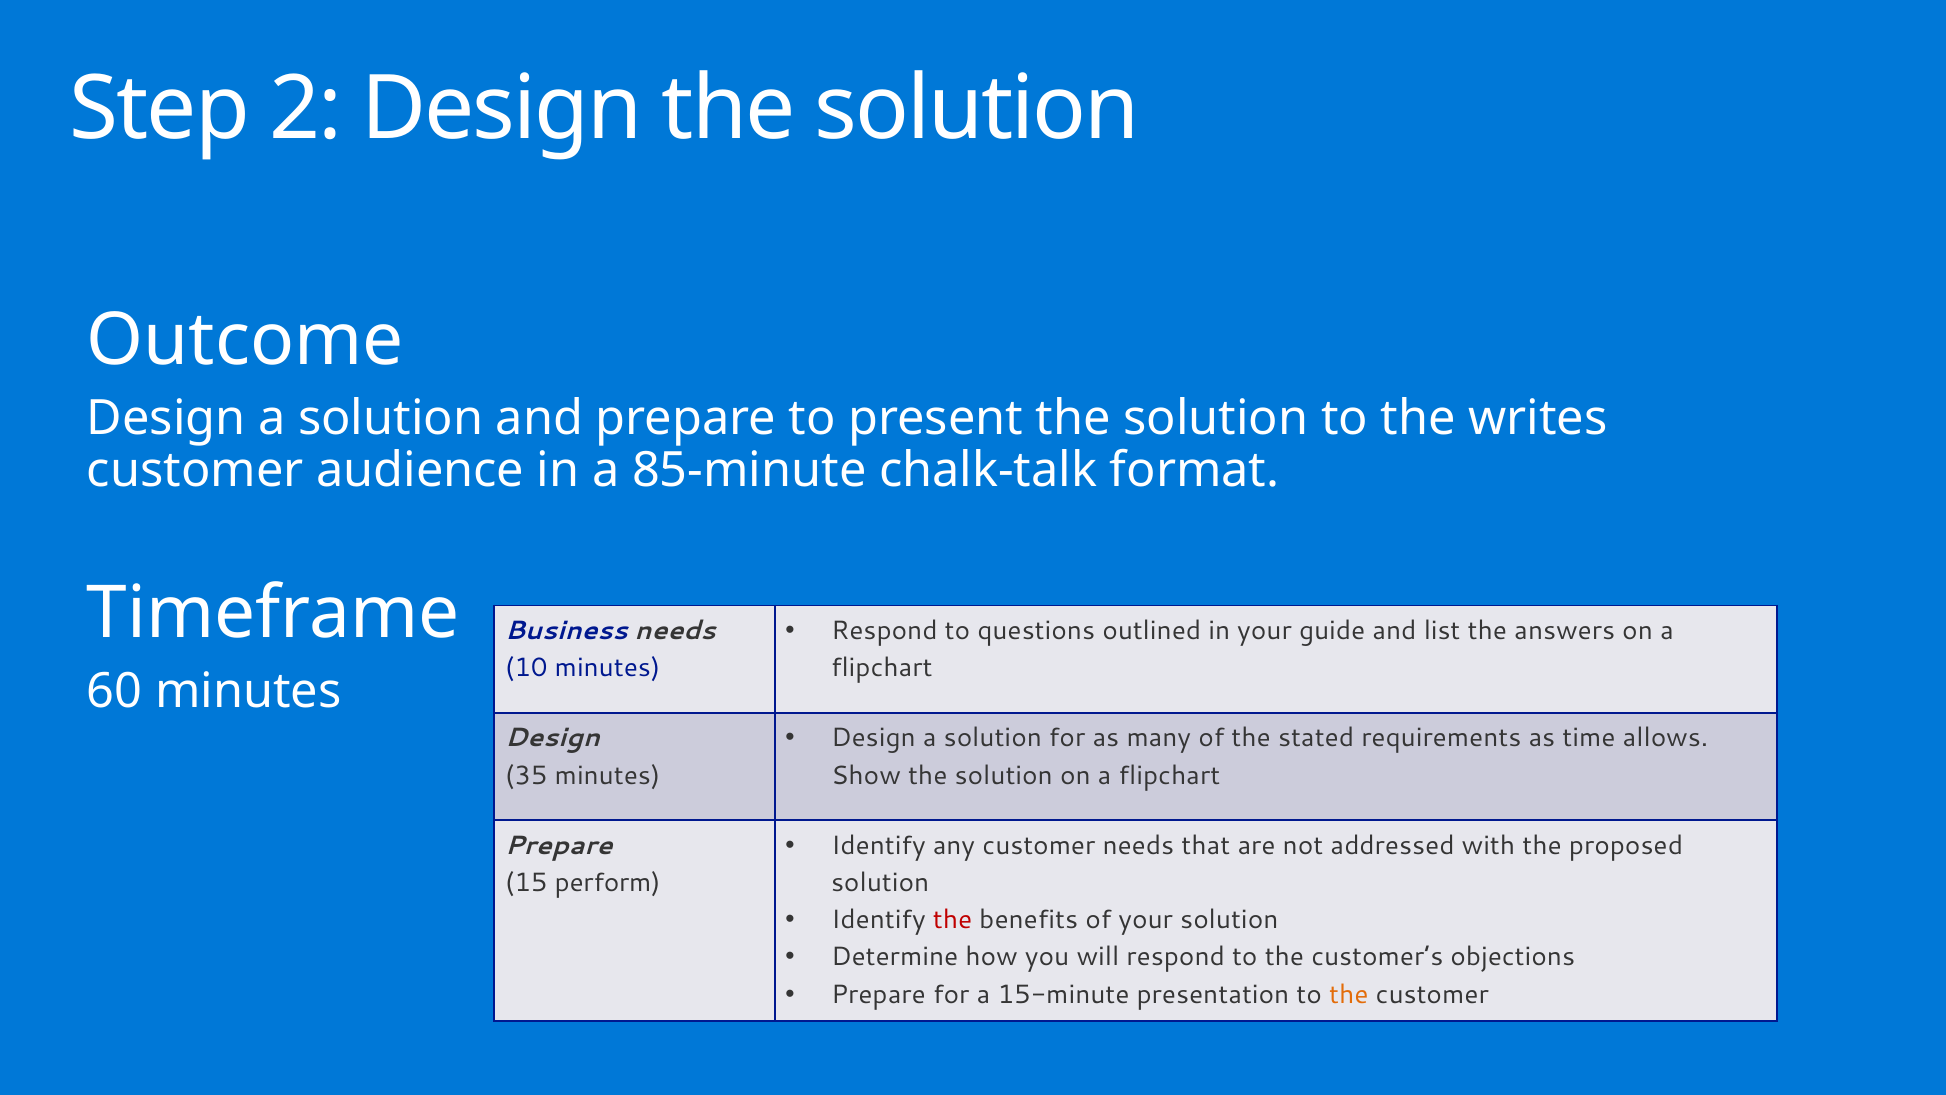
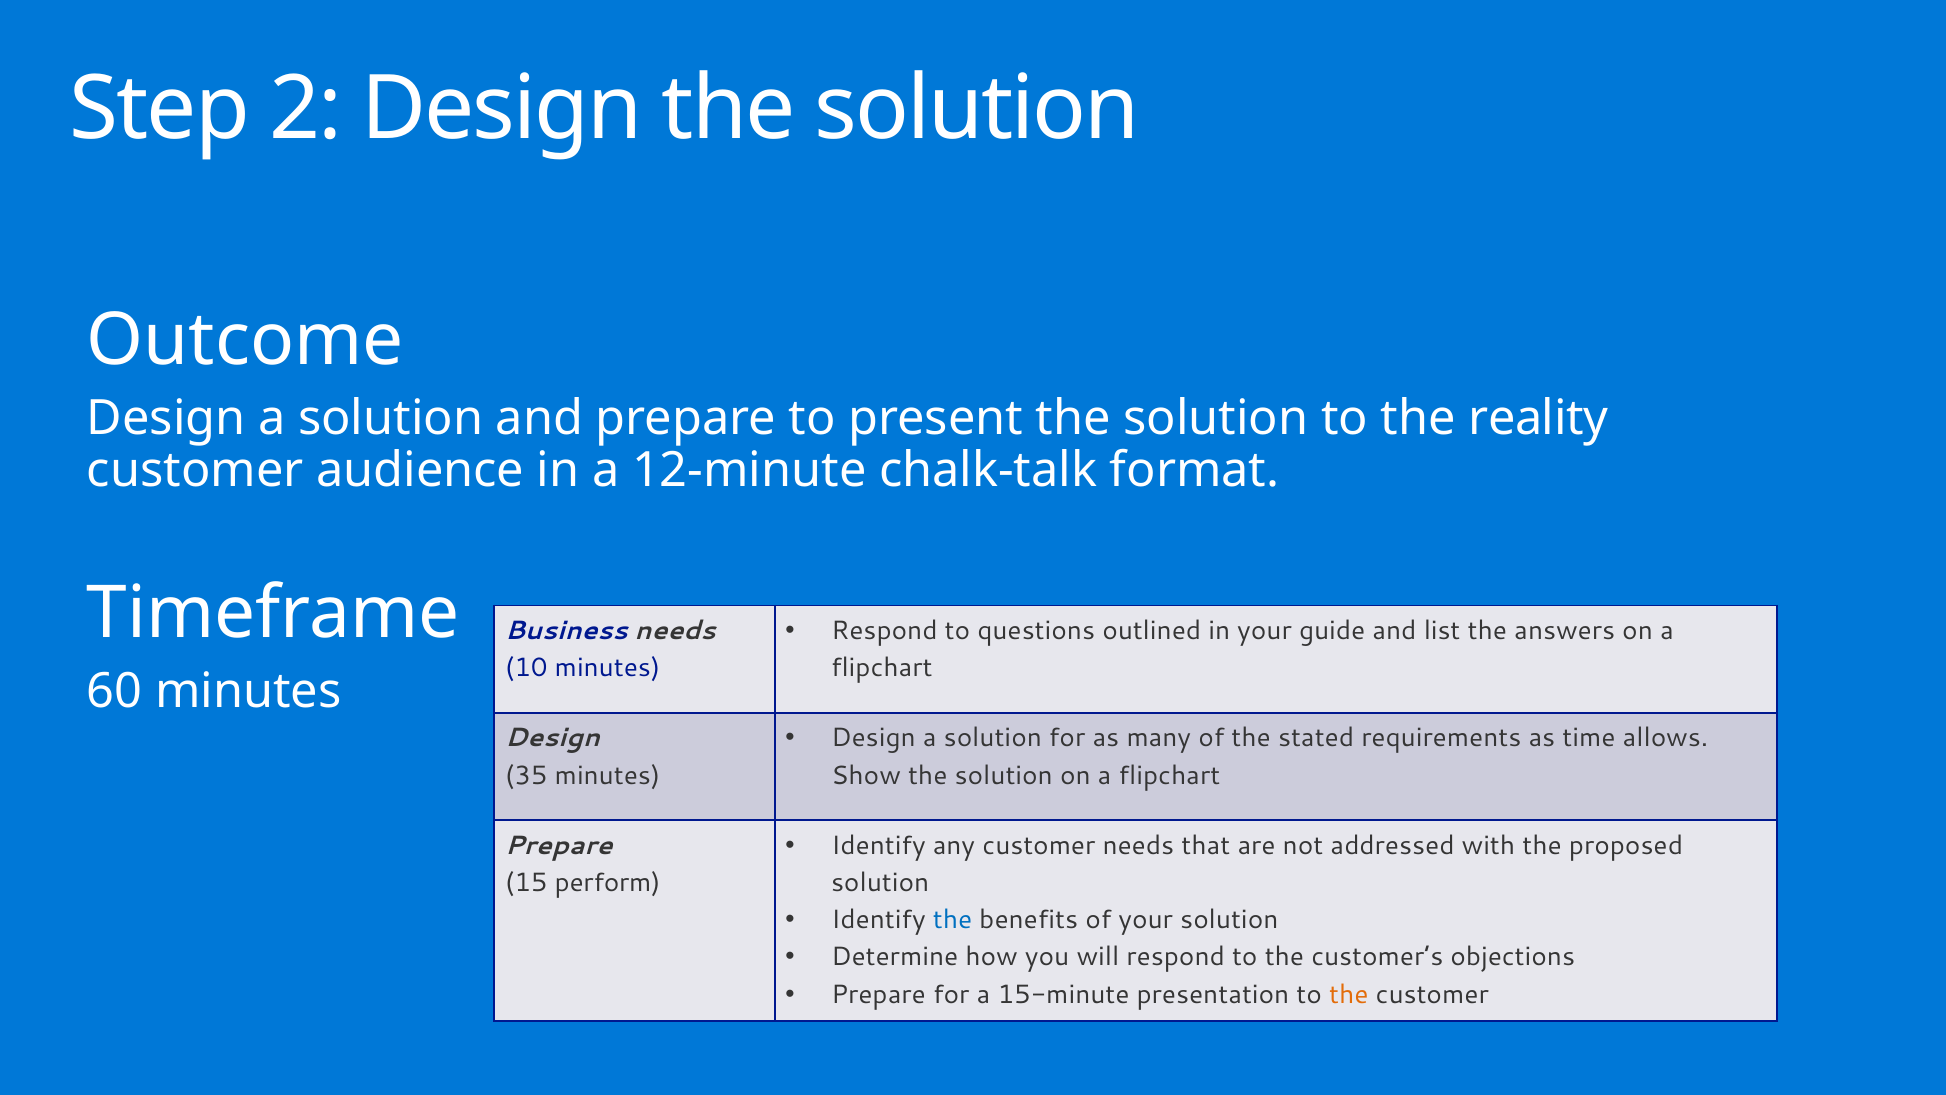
writes: writes -> reality (1538, 418)
85-minute: 85-minute -> 12-minute (749, 471)
the colour: red -> blue (953, 920)
